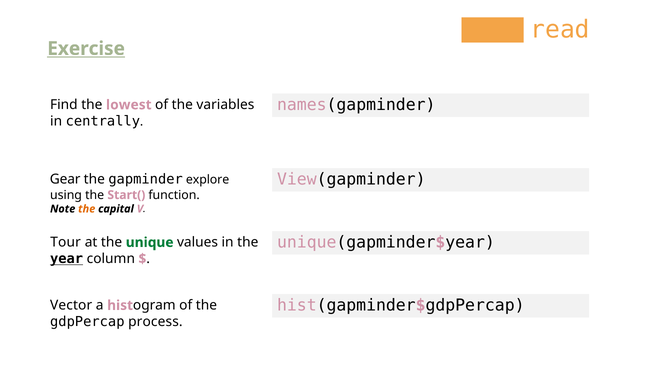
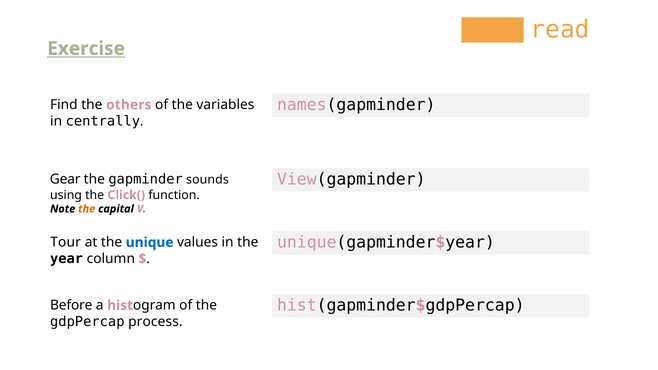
lowest: lowest -> others (129, 105)
explore: explore -> sounds (207, 180)
Start(: Start( -> Click( (126, 195)
unique colour: green -> blue (150, 242)
year underline: present -> none (67, 259)
Vector: Vector -> Before (71, 305)
